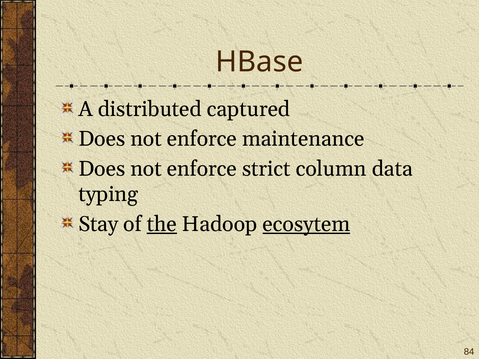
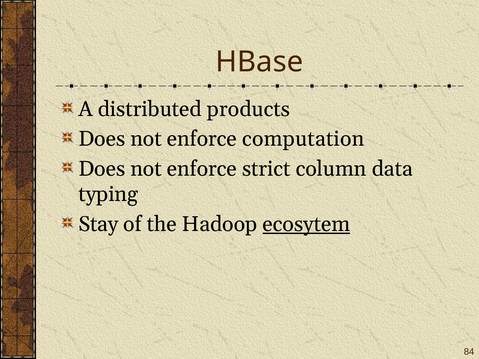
captured: captured -> products (249, 109)
maintenance: maintenance -> computation (303, 139)
the underline: present -> none (162, 224)
